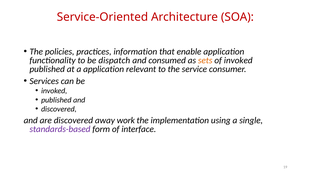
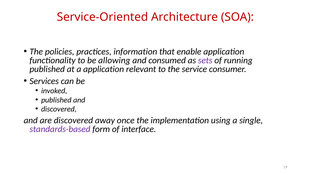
dispatch: dispatch -> allowing (114, 60)
sets colour: orange -> purple (205, 60)
of invoked: invoked -> running (238, 60)
work: work -> once (126, 120)
